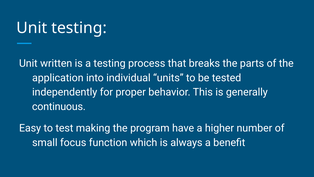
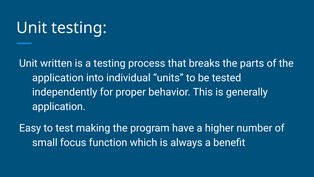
continuous: continuous -> application (59, 107)
